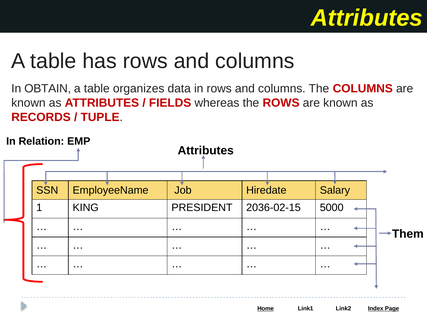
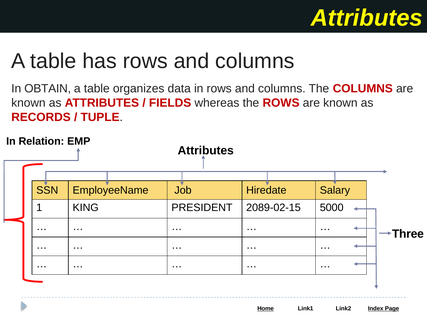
2036-02-15: 2036-02-15 -> 2089-02-15 (273, 207)
Them: Them -> Three (408, 233)
